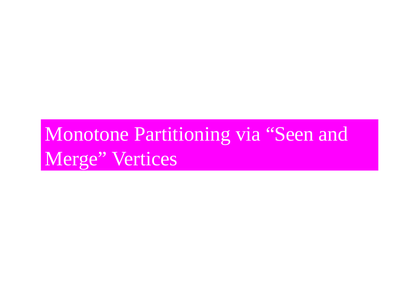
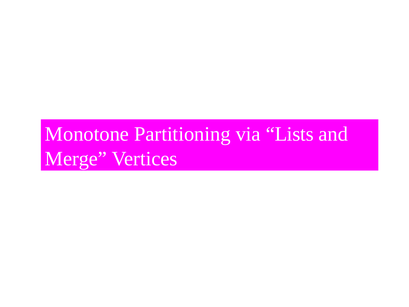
Seen: Seen -> Lists (290, 134)
